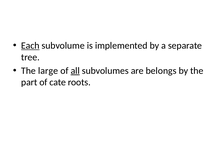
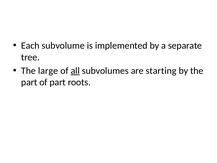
Each underline: present -> none (30, 46)
belongs: belongs -> starting (161, 71)
of cate: cate -> part (58, 82)
